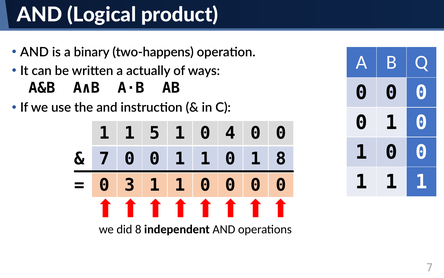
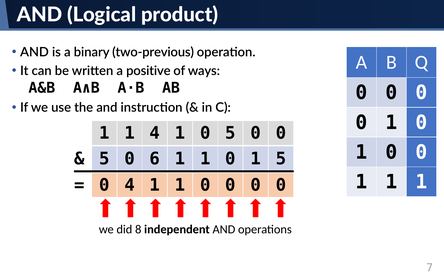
two-happens: two-happens -> two-previous (153, 52)
actually: actually -> positive (148, 71)
1 5: 5 -> 4 (155, 133)
0 4: 4 -> 5 (230, 133)
7: 7 -> 5 (104, 158)
0: 0 -> 6 (155, 158)
1 8: 8 -> 5 (281, 158)
0 3: 3 -> 4 (130, 185)
